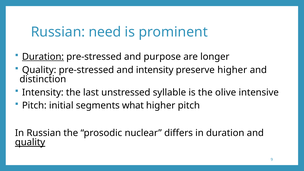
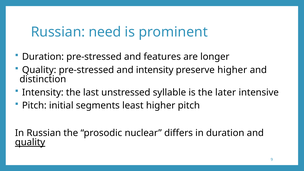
Duration underline: present -> none (43, 57)
purpose: purpose -> features (162, 57)
olive: olive -> later (226, 92)
what: what -> least (133, 106)
